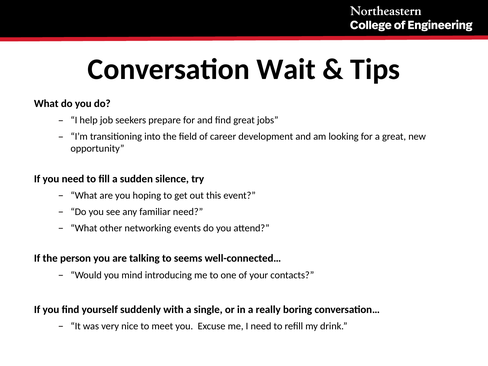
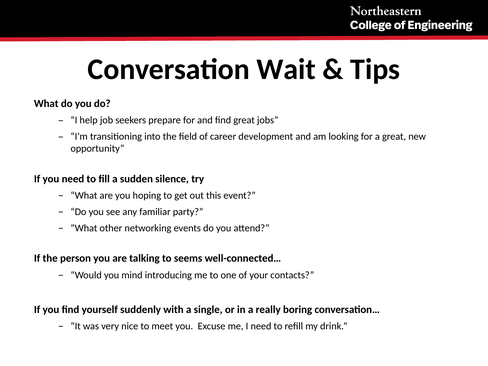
familiar need: need -> party (188, 212)
